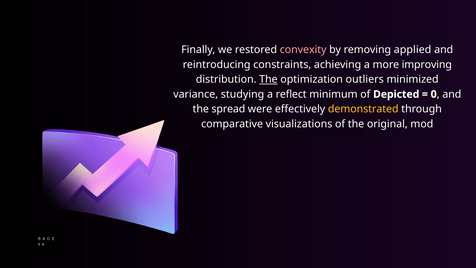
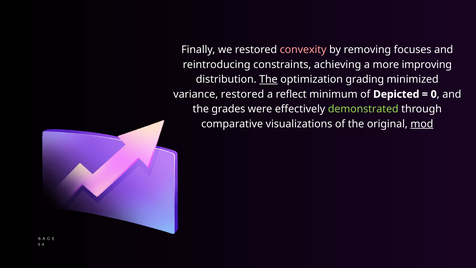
applied: applied -> focuses (413, 50)
outliers: outliers -> grading (365, 79)
variance studying: studying -> restored (243, 94)
spread: spread -> grades (228, 109)
demonstrated colour: yellow -> light green (363, 109)
mod underline: none -> present (422, 124)
